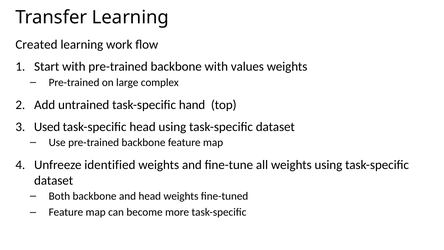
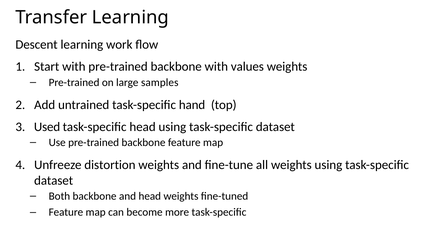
Created: Created -> Descent (37, 45)
complex: complex -> samples (160, 82)
identified: identified -> distortion (110, 165)
